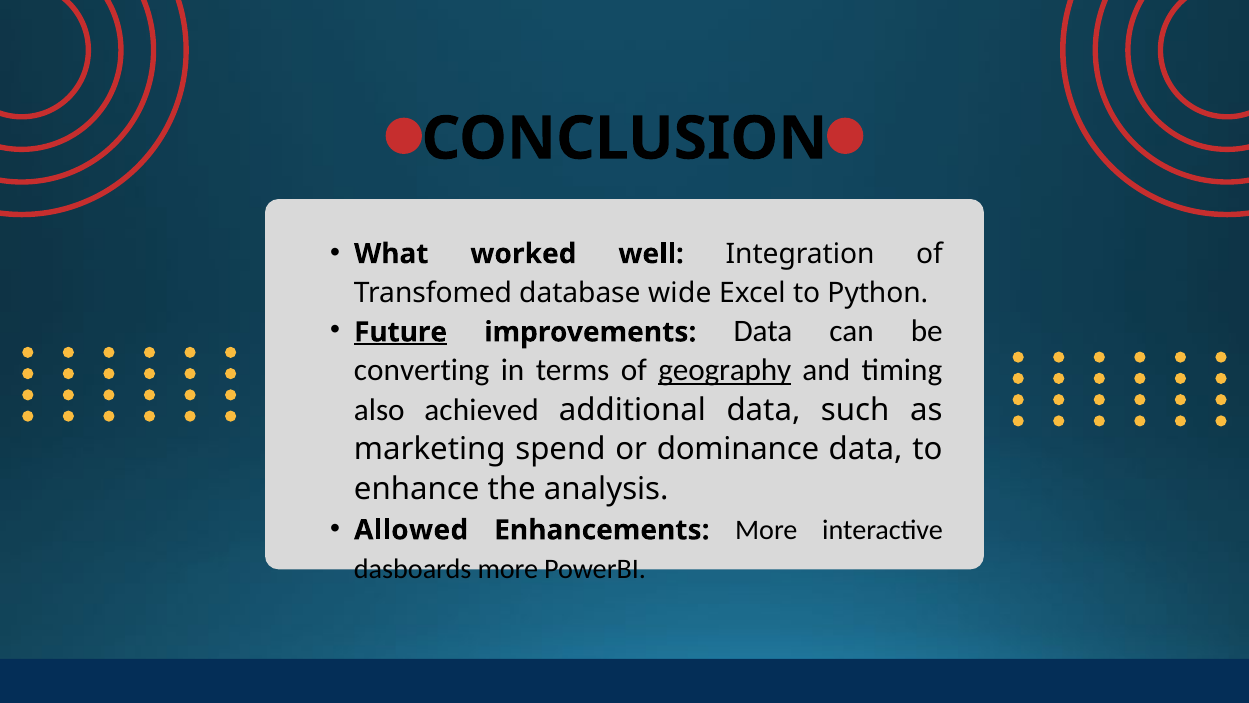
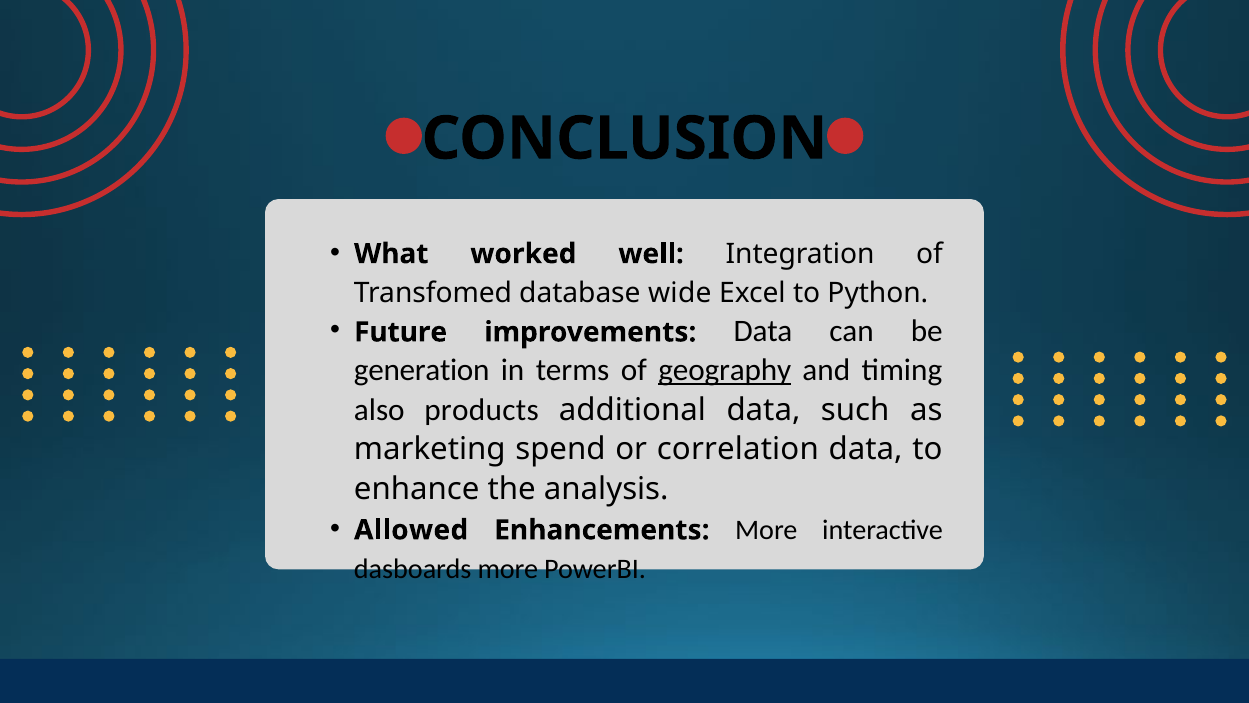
Future underline: present -> none (401, 332)
converting: converting -> generation (422, 370)
achieved: achieved -> products (482, 410)
dominance: dominance -> correlation (738, 449)
